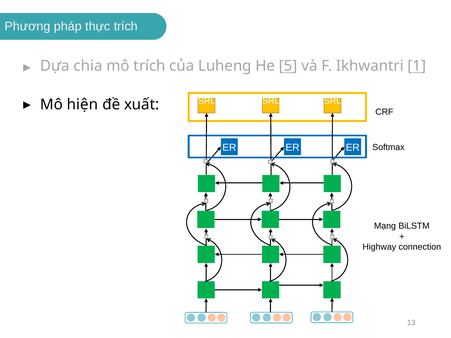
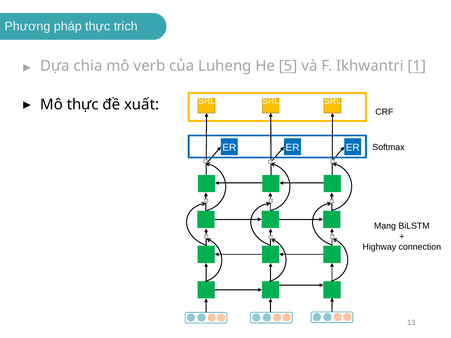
mô trích: trích -> verb (150, 66)
Mô hiện: hiện -> thực (83, 105)
